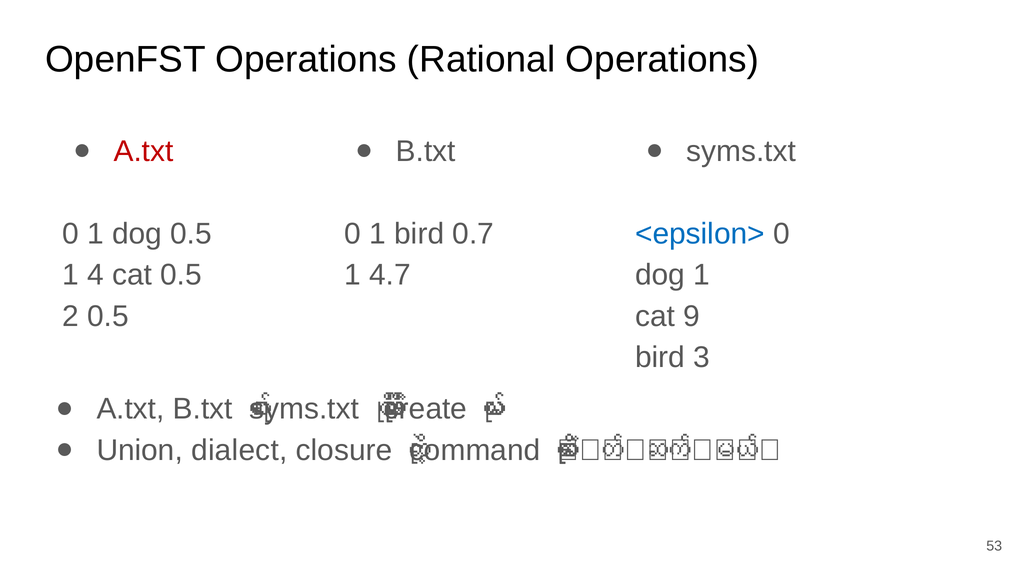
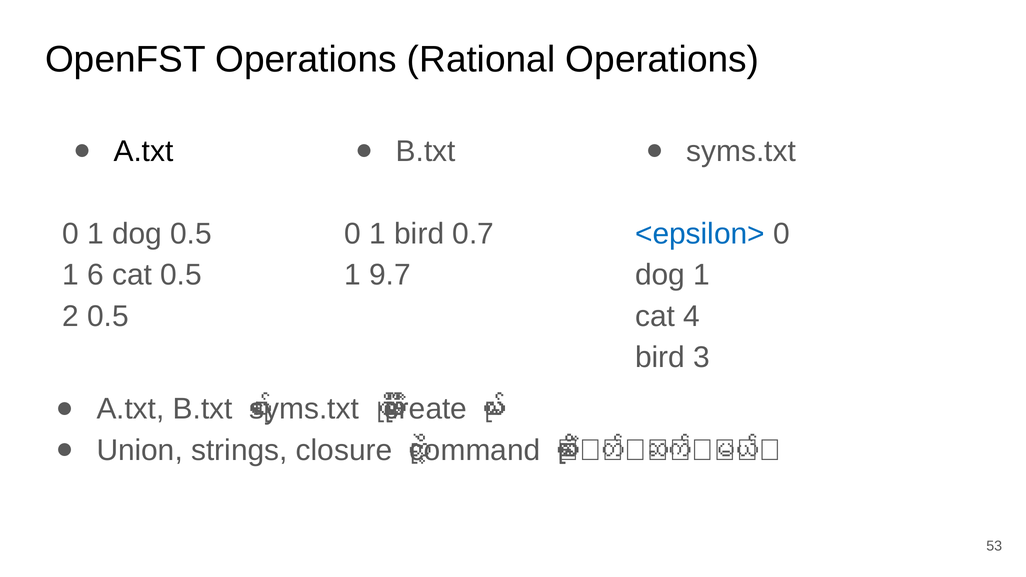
A.txt colour: red -> black (143, 151)
4: 4 -> 6 (95, 275)
4.7: 4.7 -> 9.7 (390, 275)
9: 9 -> 4 (692, 316)
dialect: dialect -> strings (239, 450)
